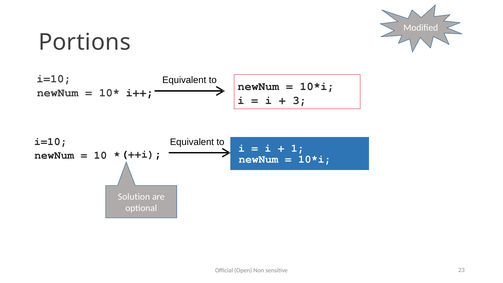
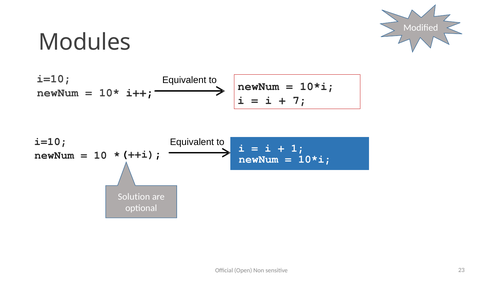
Portions: Portions -> Modules (85, 42)
3: 3 -> 7 (300, 100)
